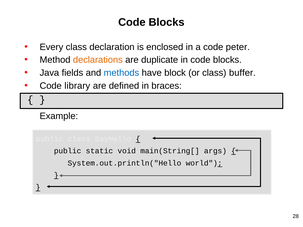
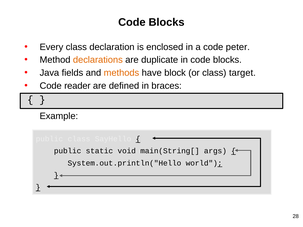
methods colour: blue -> orange (121, 73)
buffer: buffer -> target (242, 73)
library: library -> reader (77, 86)
